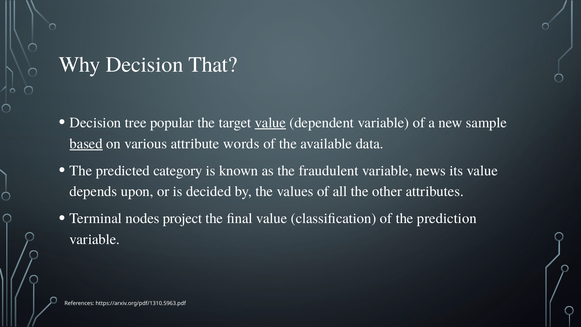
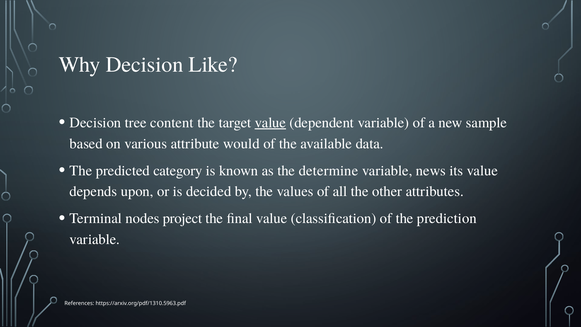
That: That -> Like (213, 65)
popular: popular -> content (172, 123)
based underline: present -> none (86, 144)
words: words -> would (241, 144)
fraudulent: fraudulent -> determine (329, 170)
